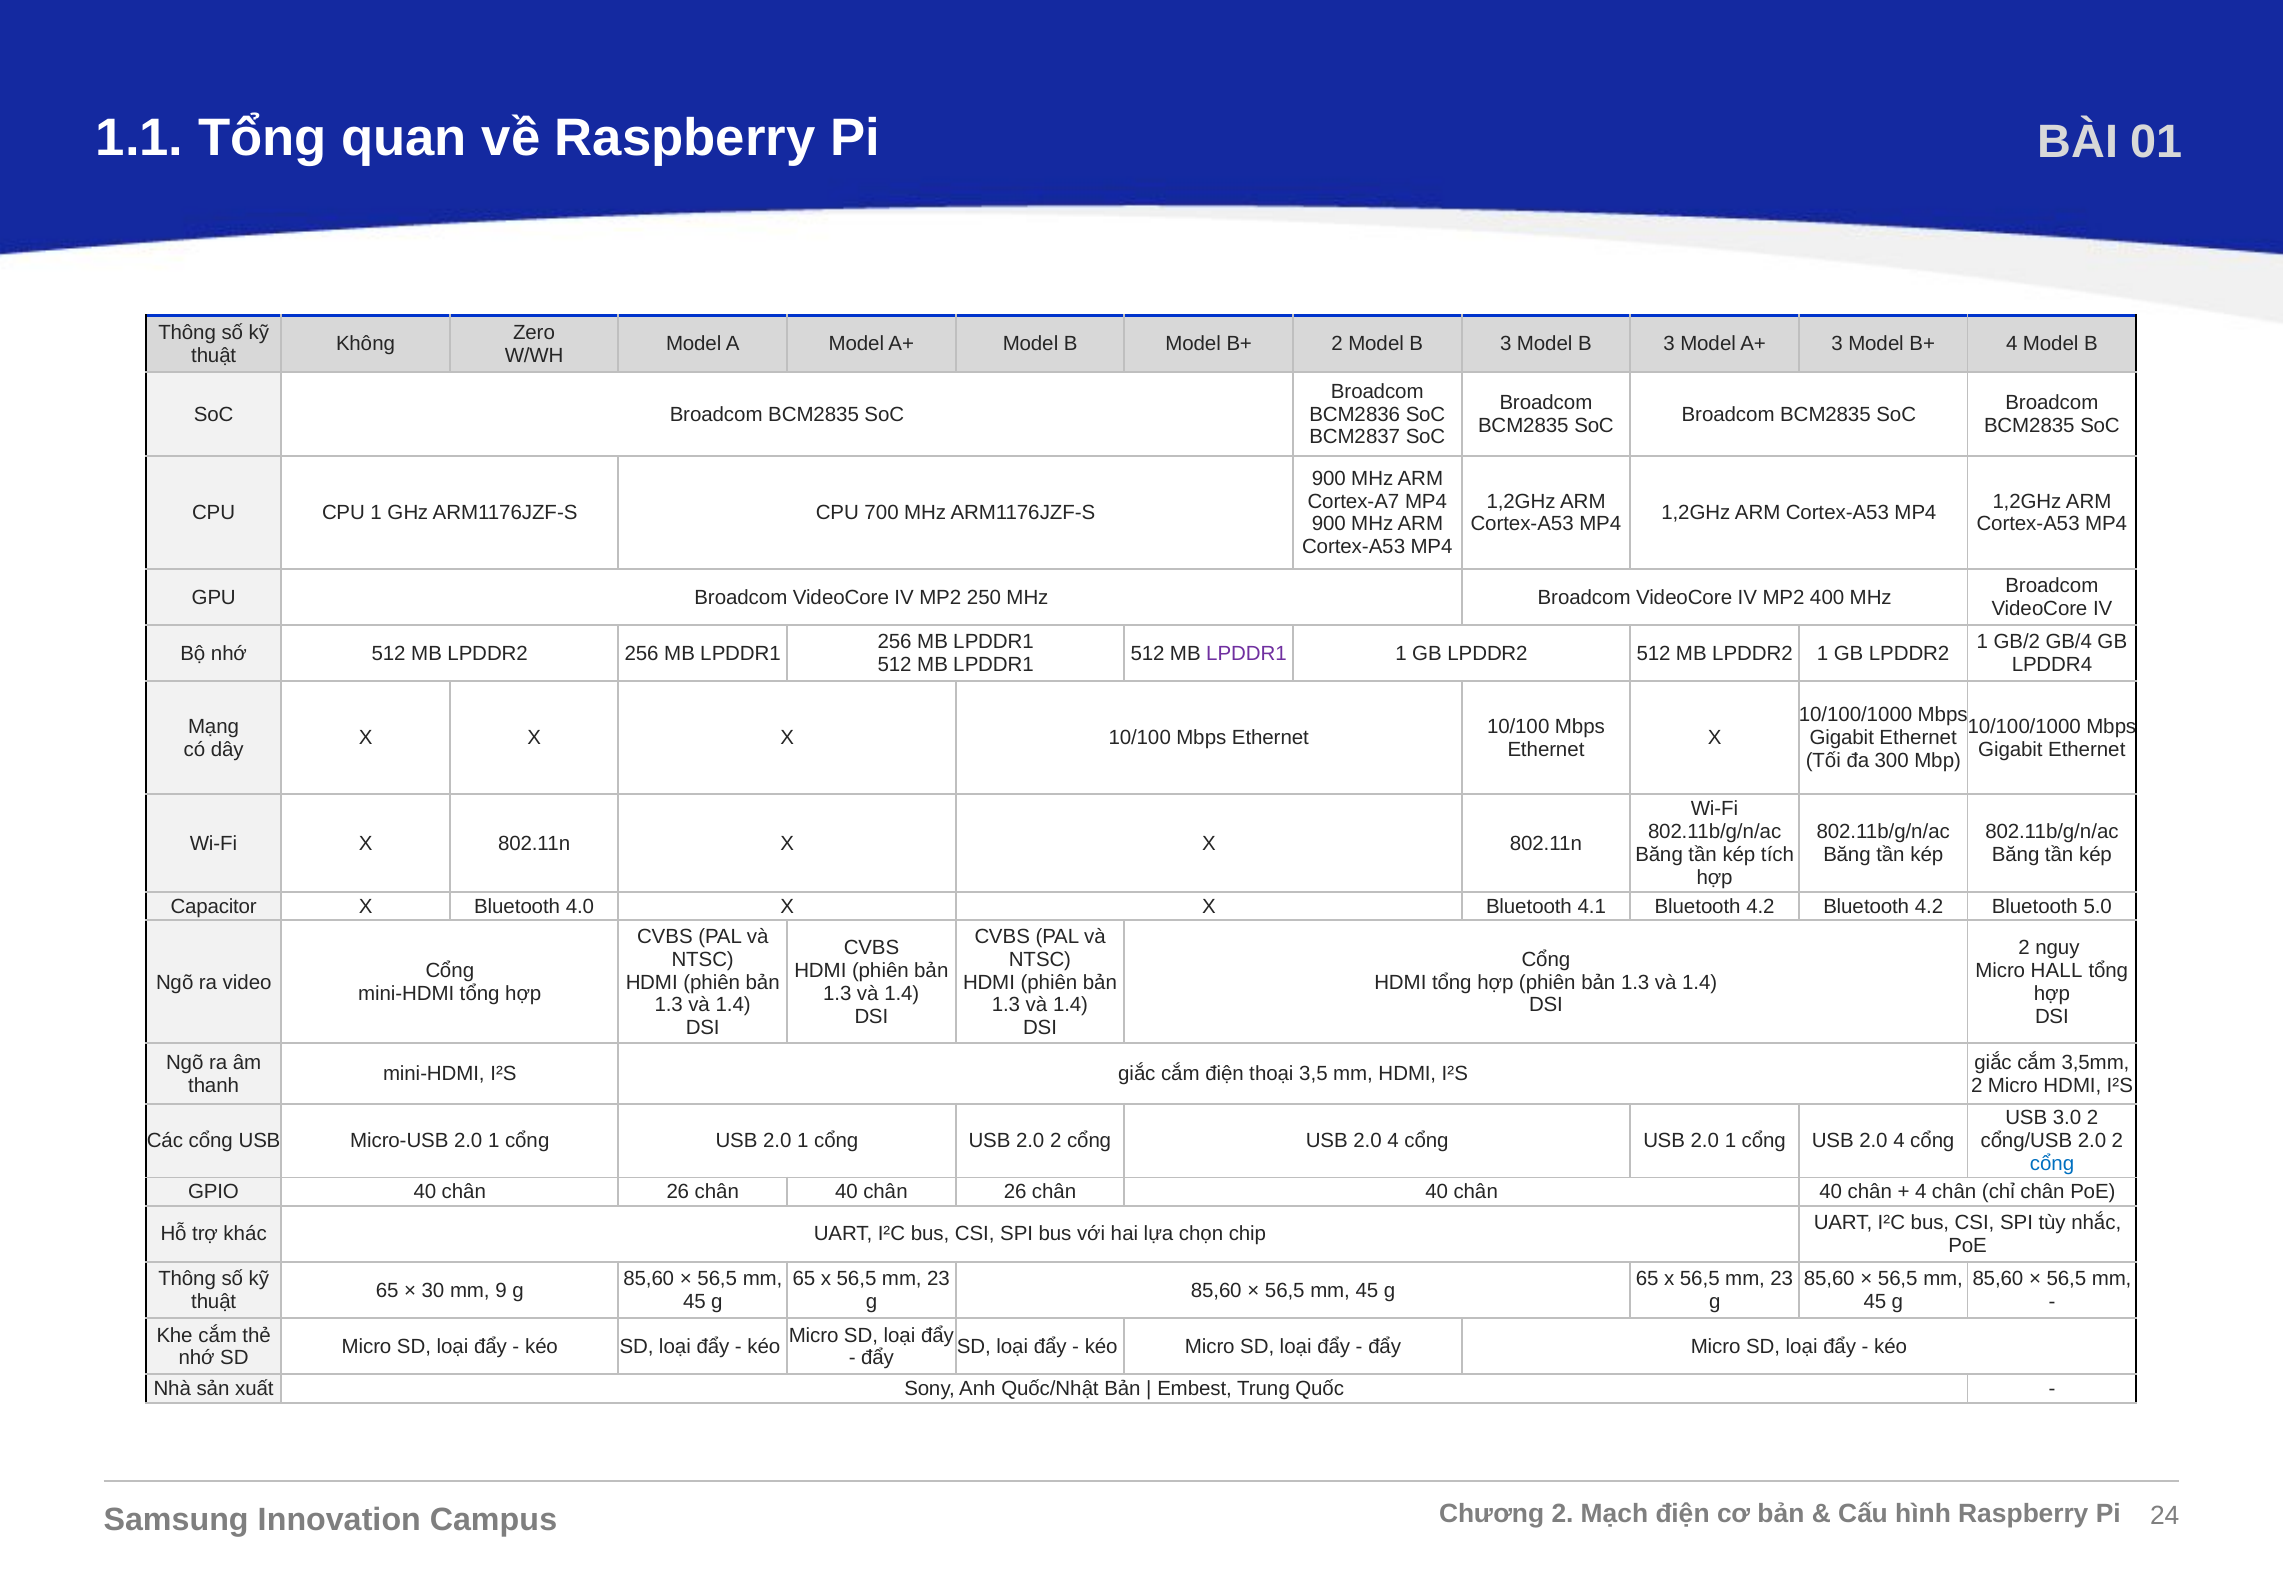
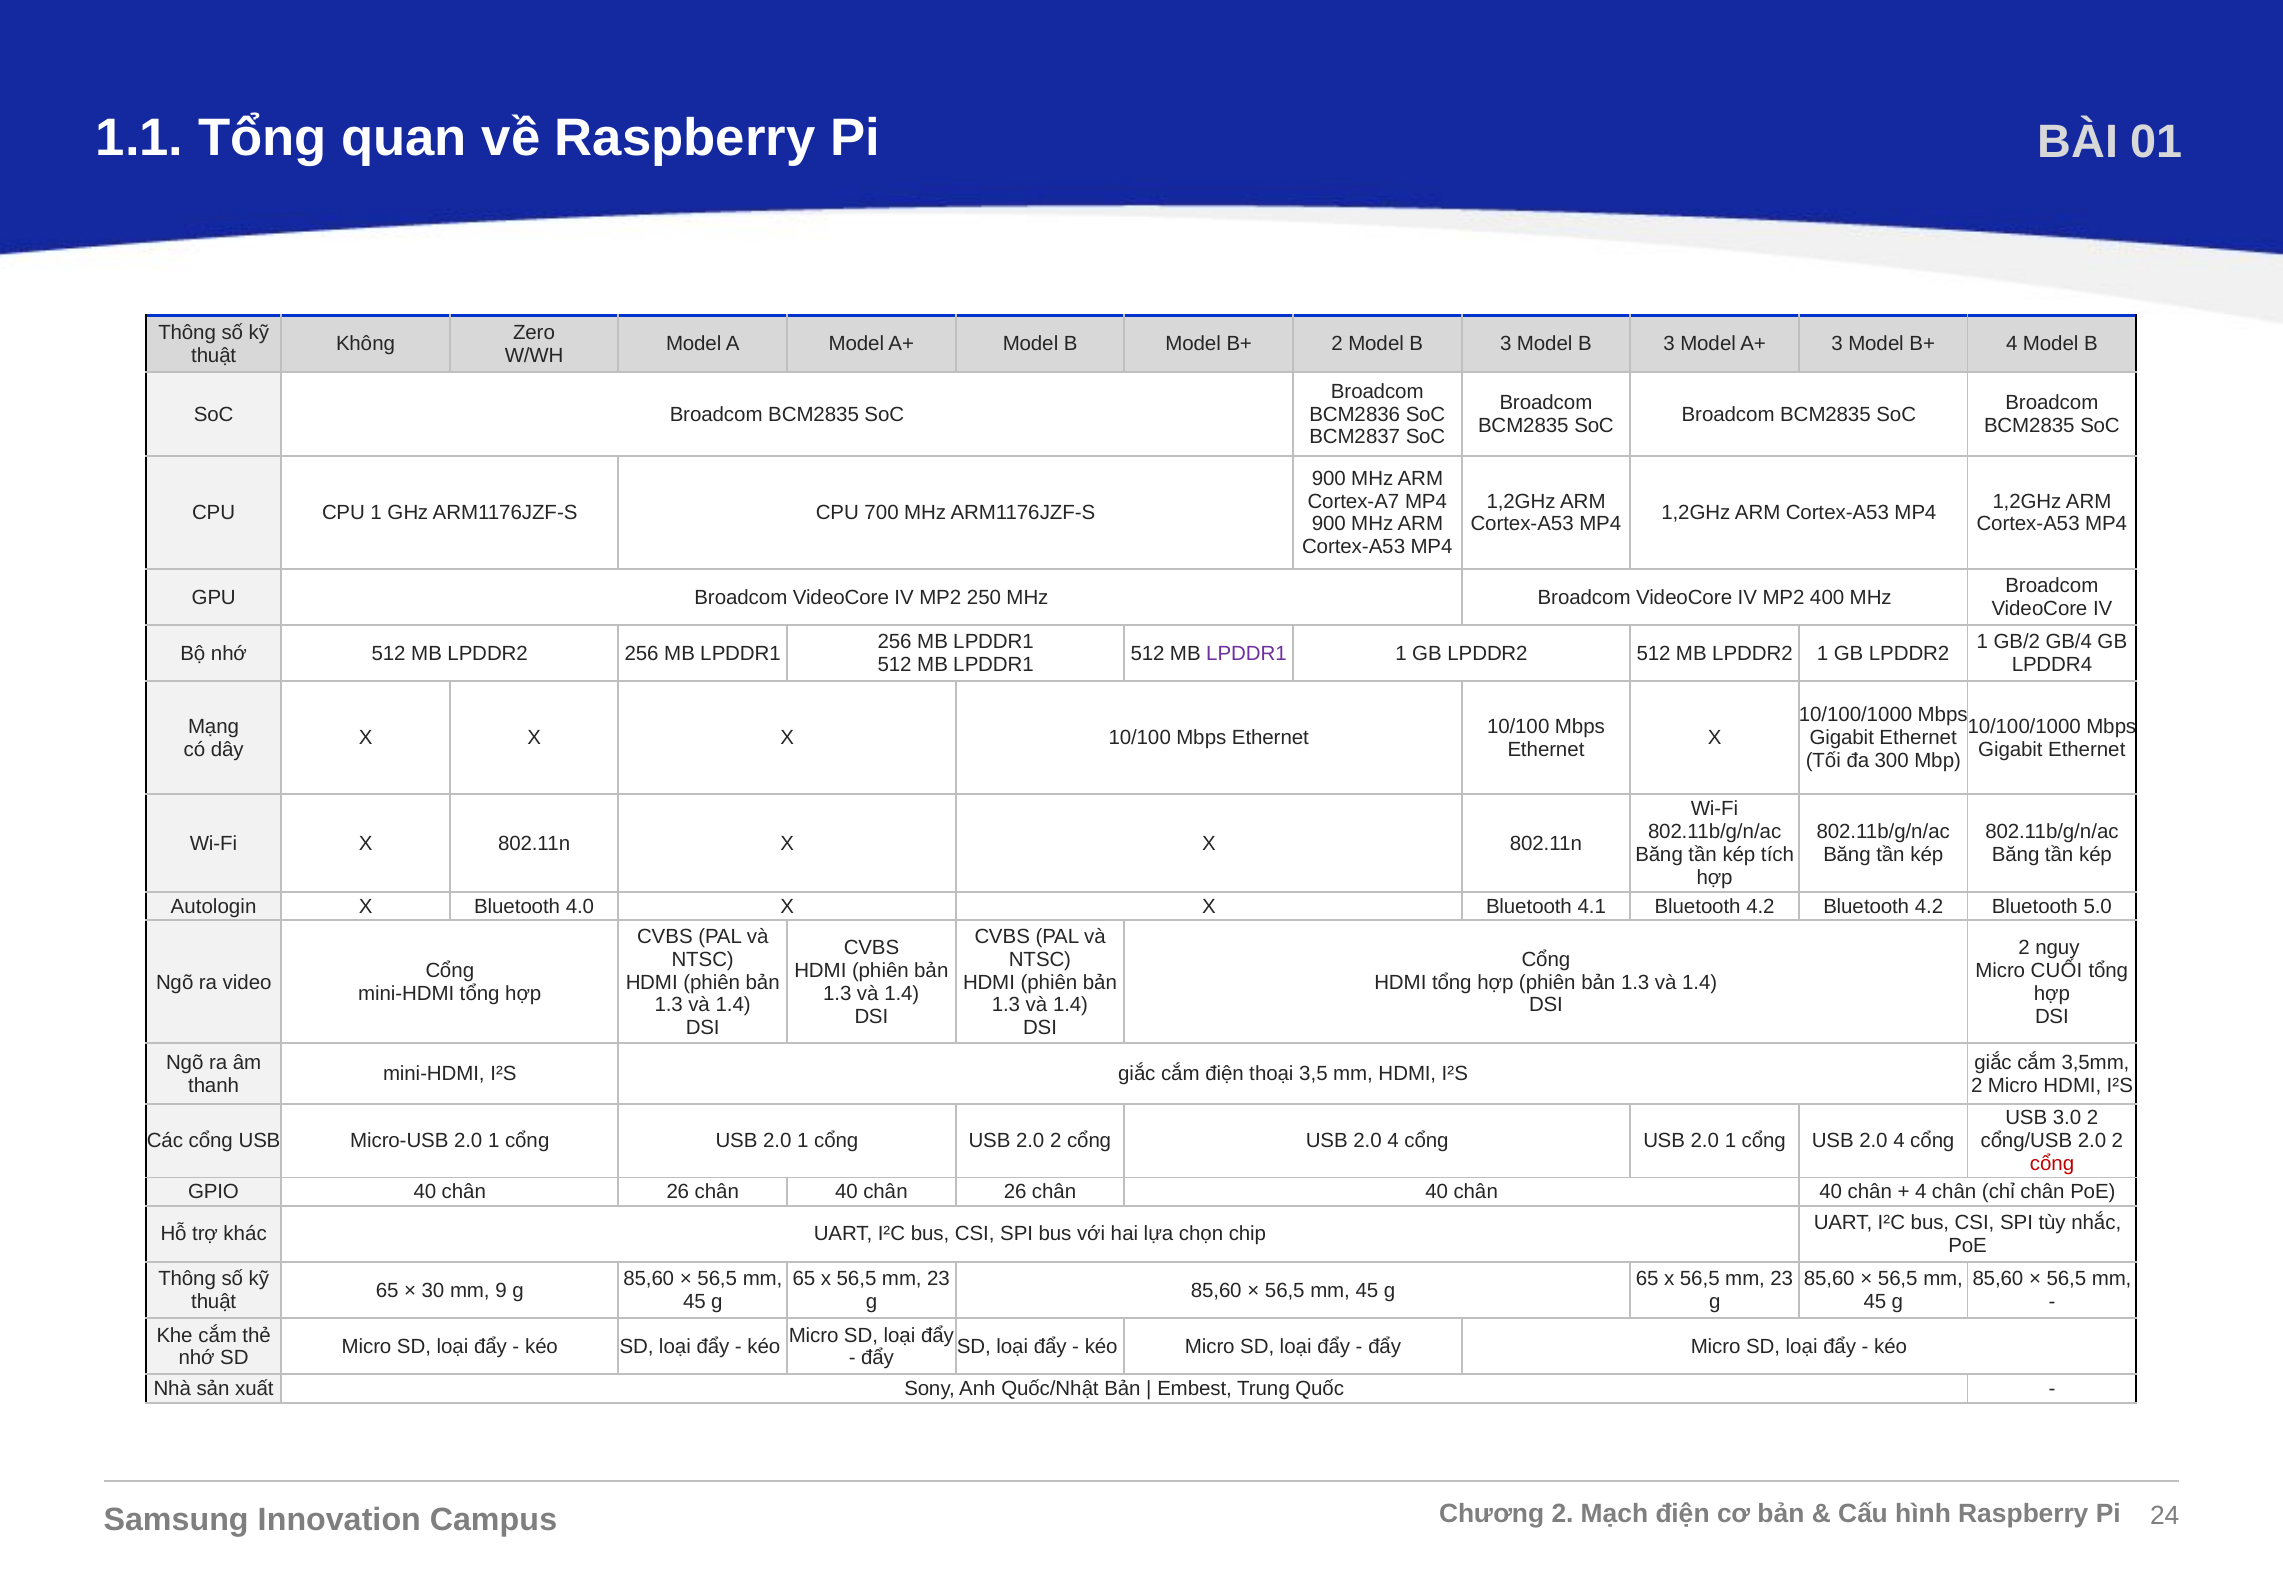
Capacitor: Capacitor -> Autologin (214, 907)
HALL: HALL -> CUỐI (2057, 971)
cổng colour: blue -> red (2052, 1164)
